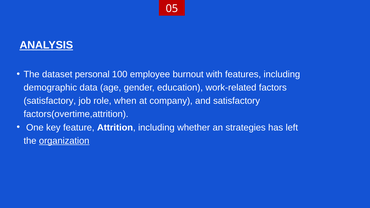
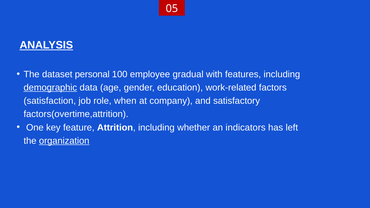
burnout: burnout -> gradual (188, 74)
demographic underline: none -> present (50, 88)
satisfactory: satisfactory -> satisfaction (50, 101)
strategies: strategies -> indicators (246, 128)
